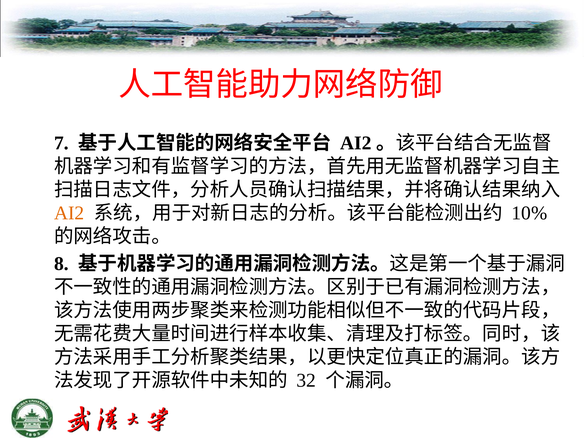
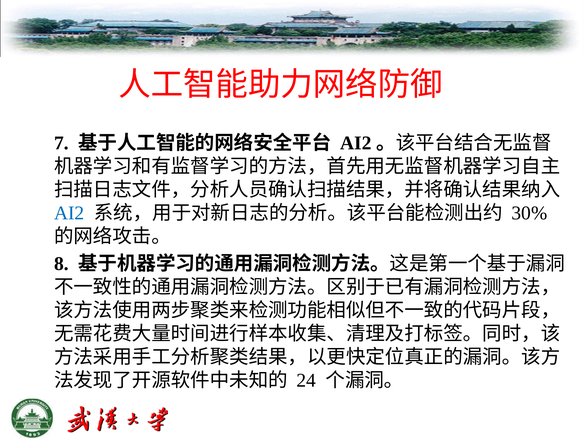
AI2 colour: orange -> blue (69, 213)
10%: 10% -> 30% (529, 213)
32: 32 -> 24 (306, 380)
